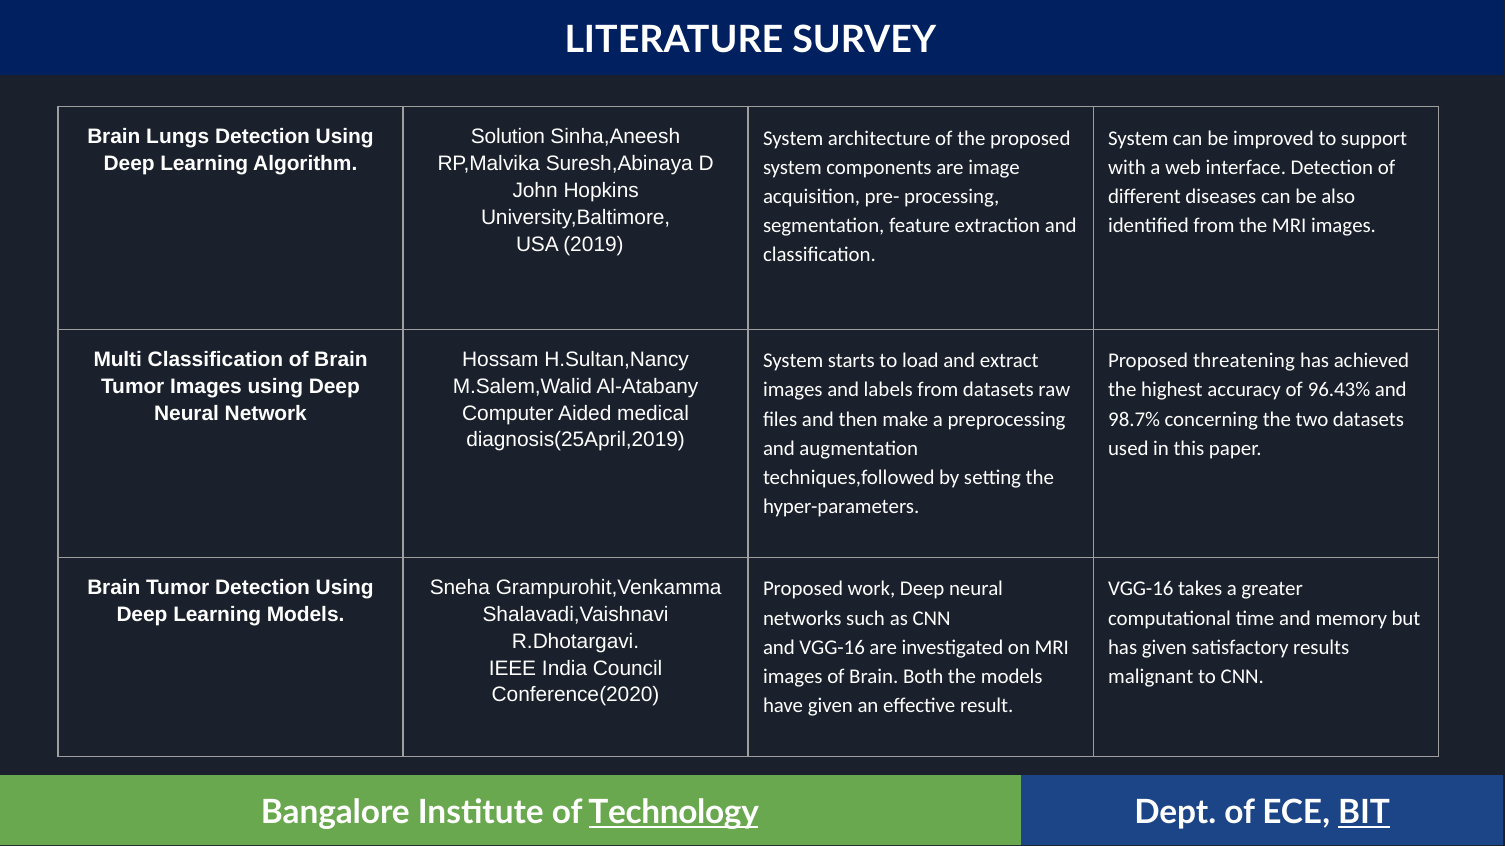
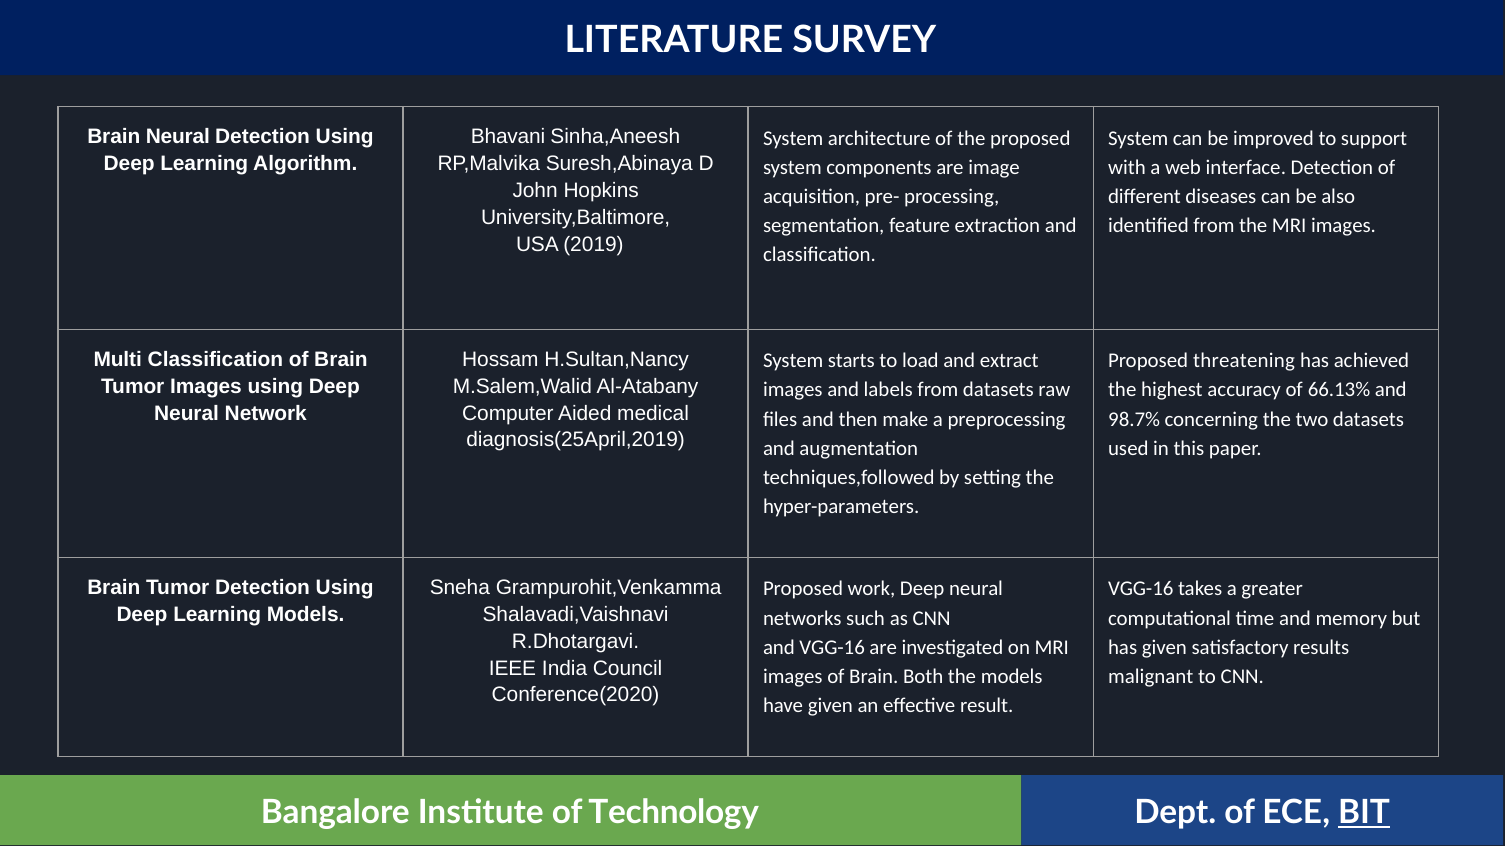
Brain Lungs: Lungs -> Neural (178, 137)
Solution: Solution -> Bhavani (508, 137)
96.43%: 96.43% -> 66.13% (1339, 390)
Technology underline: present -> none (674, 813)
